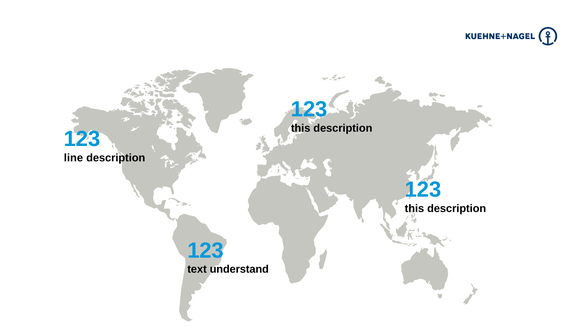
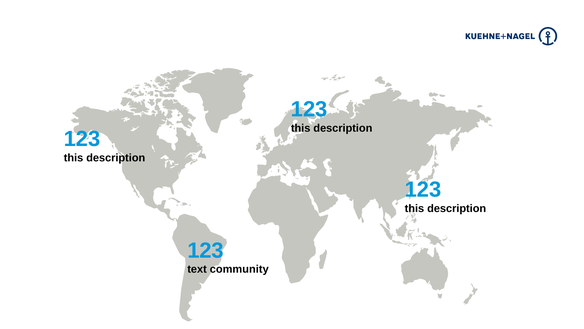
line: line -> this (74, 158)
understand: understand -> community (239, 269)
